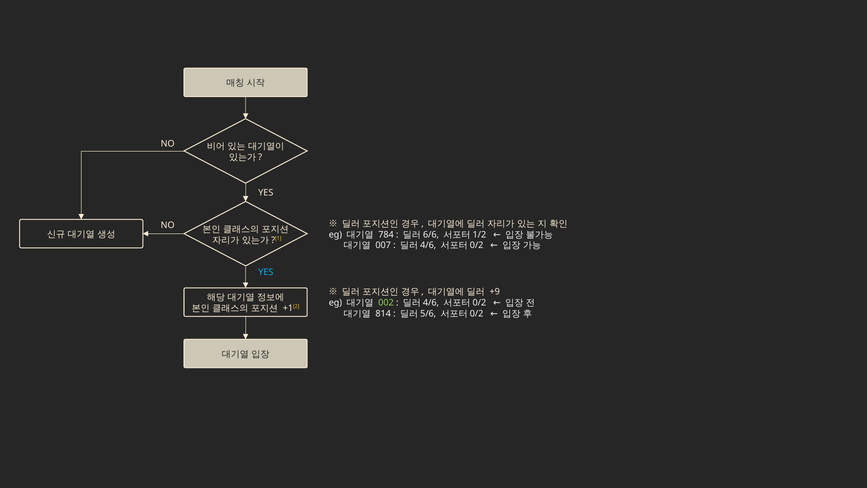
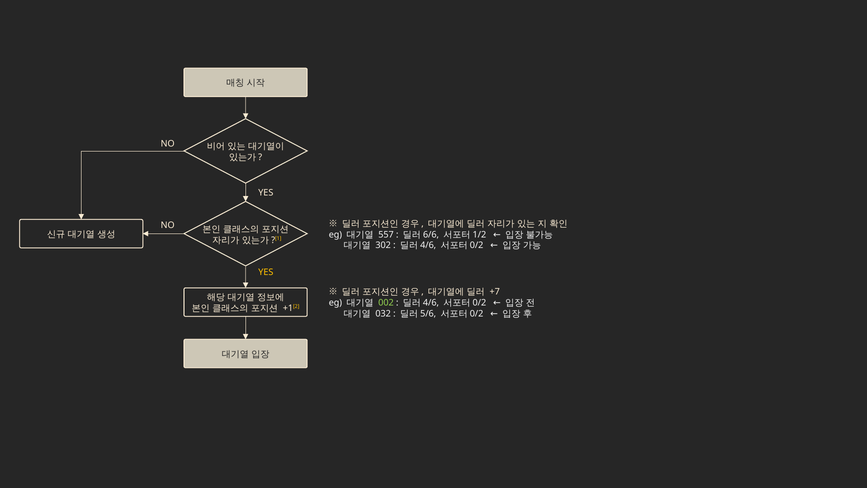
784: 784 -> 557 (386, 234)
007: 007 -> 302 (383, 245)
YES colour: light blue -> yellow (266, 272)
+9: +9 -> +7 (495, 292)
814: 814 -> 032 (383, 313)
